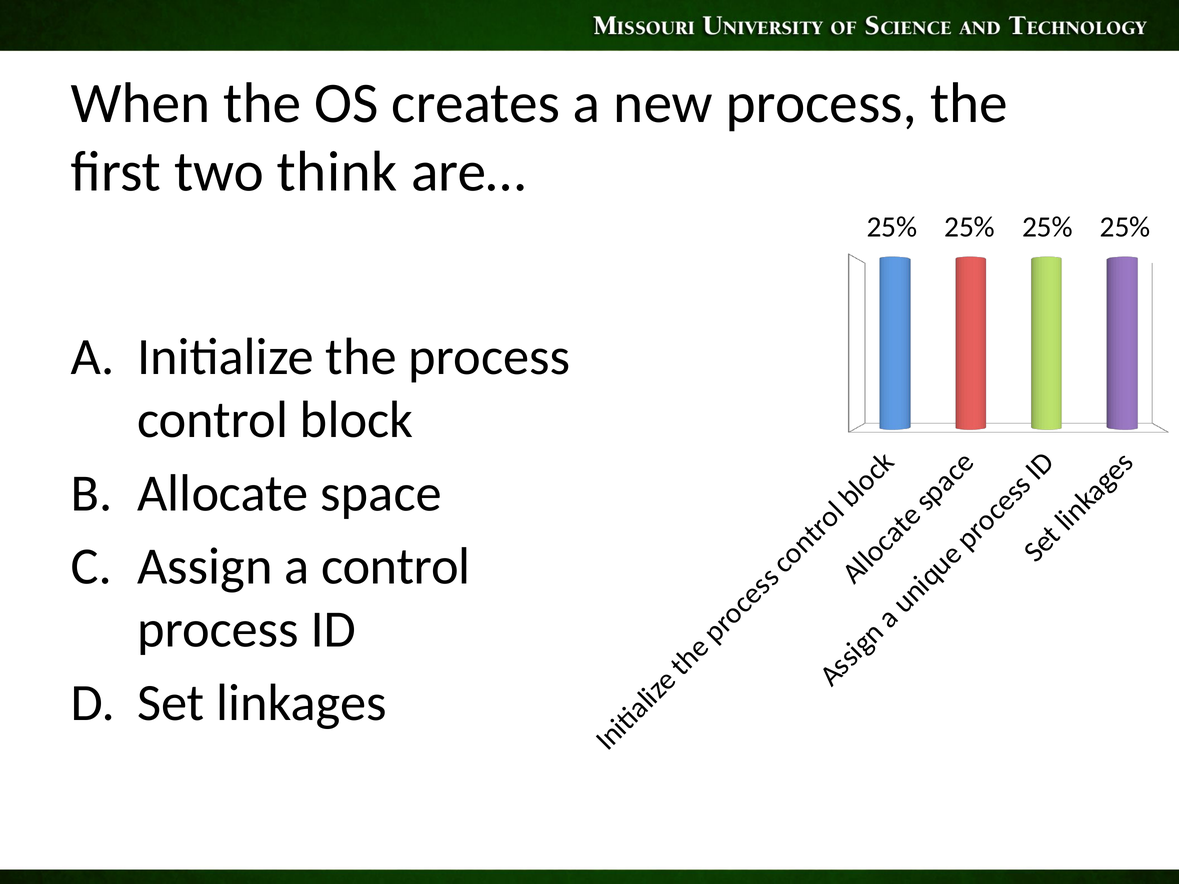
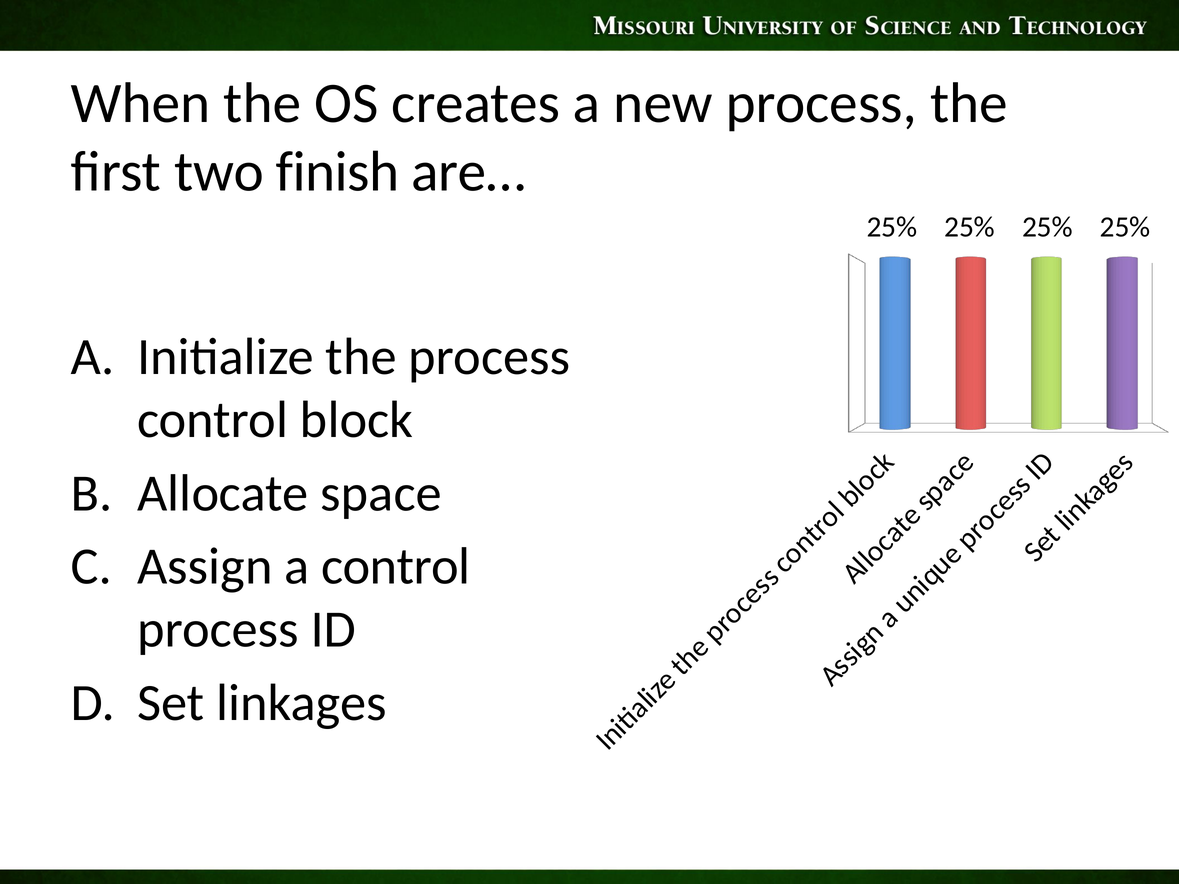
think: think -> finish (338, 172)
